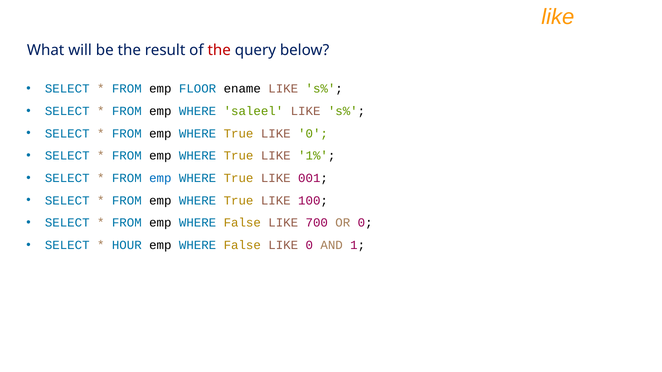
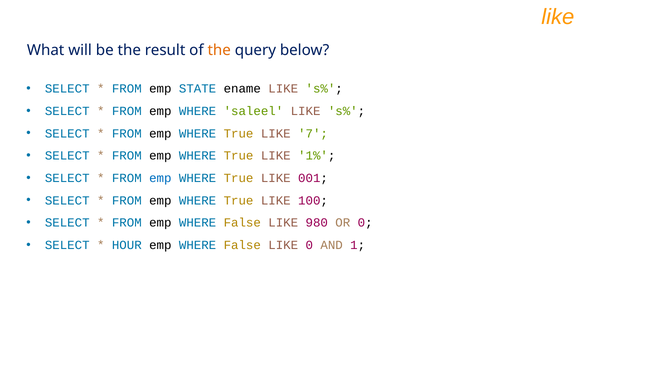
the colour: red -> orange (219, 50)
FLOOR: FLOOR -> STATE (198, 89)
True LIKE 0: 0 -> 7 (313, 134)
700: 700 -> 980 (317, 223)
